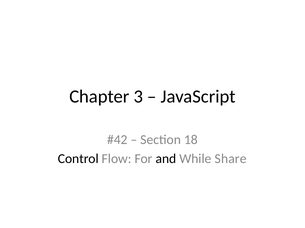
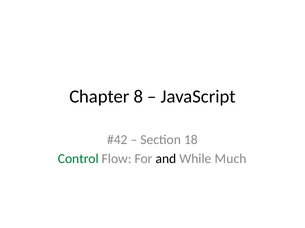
3: 3 -> 8 (138, 97)
Control colour: black -> green (78, 159)
Share: Share -> Much (231, 159)
